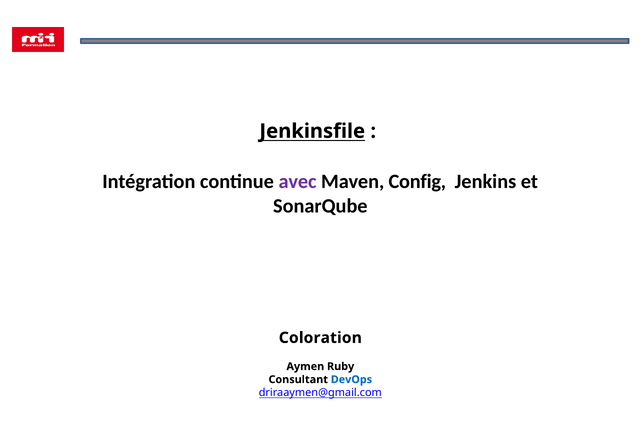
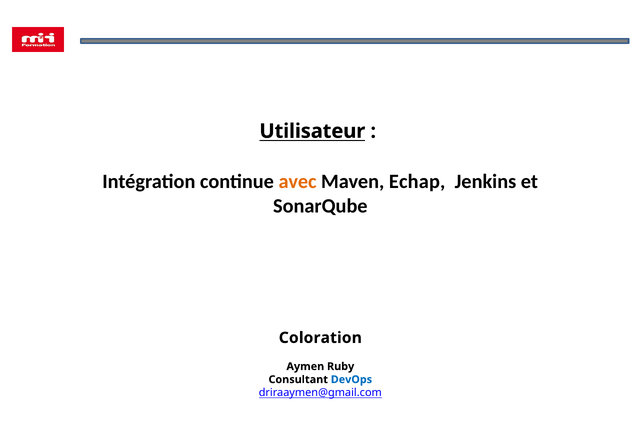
Jenkinsfile: Jenkinsfile -> Utilisateur (312, 131)
avec colour: purple -> orange (298, 181)
Config: Config -> Echap (417, 181)
